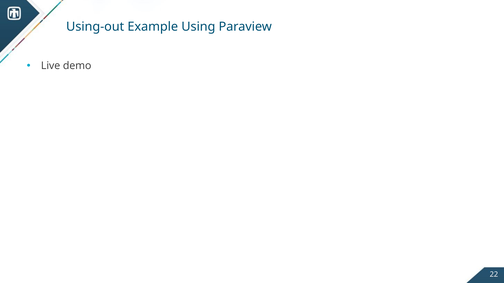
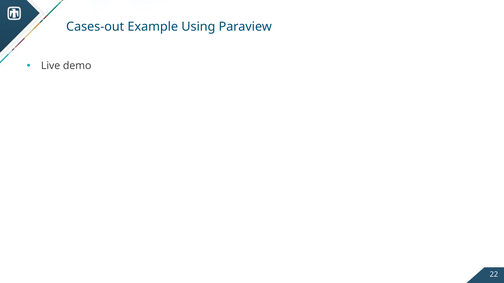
Using-out: Using-out -> Cases-out (95, 27)
